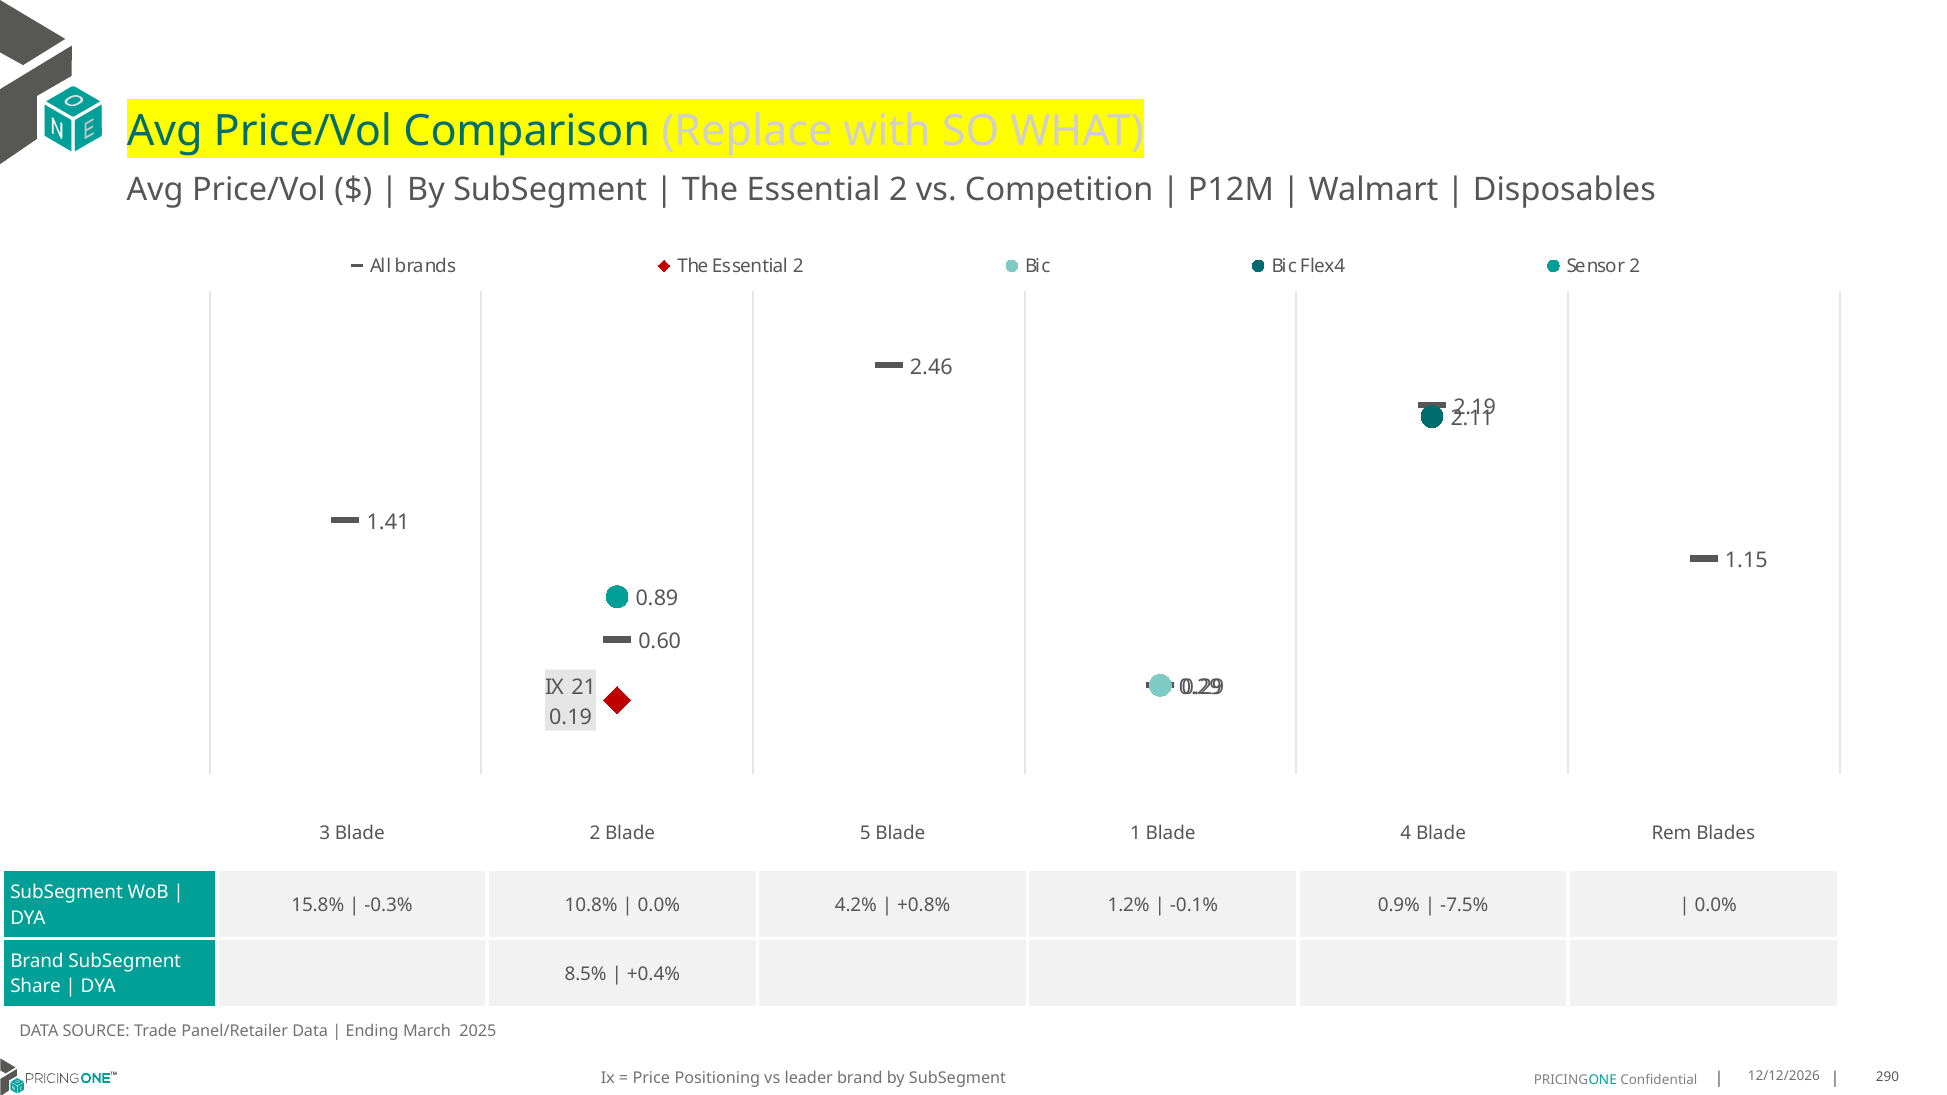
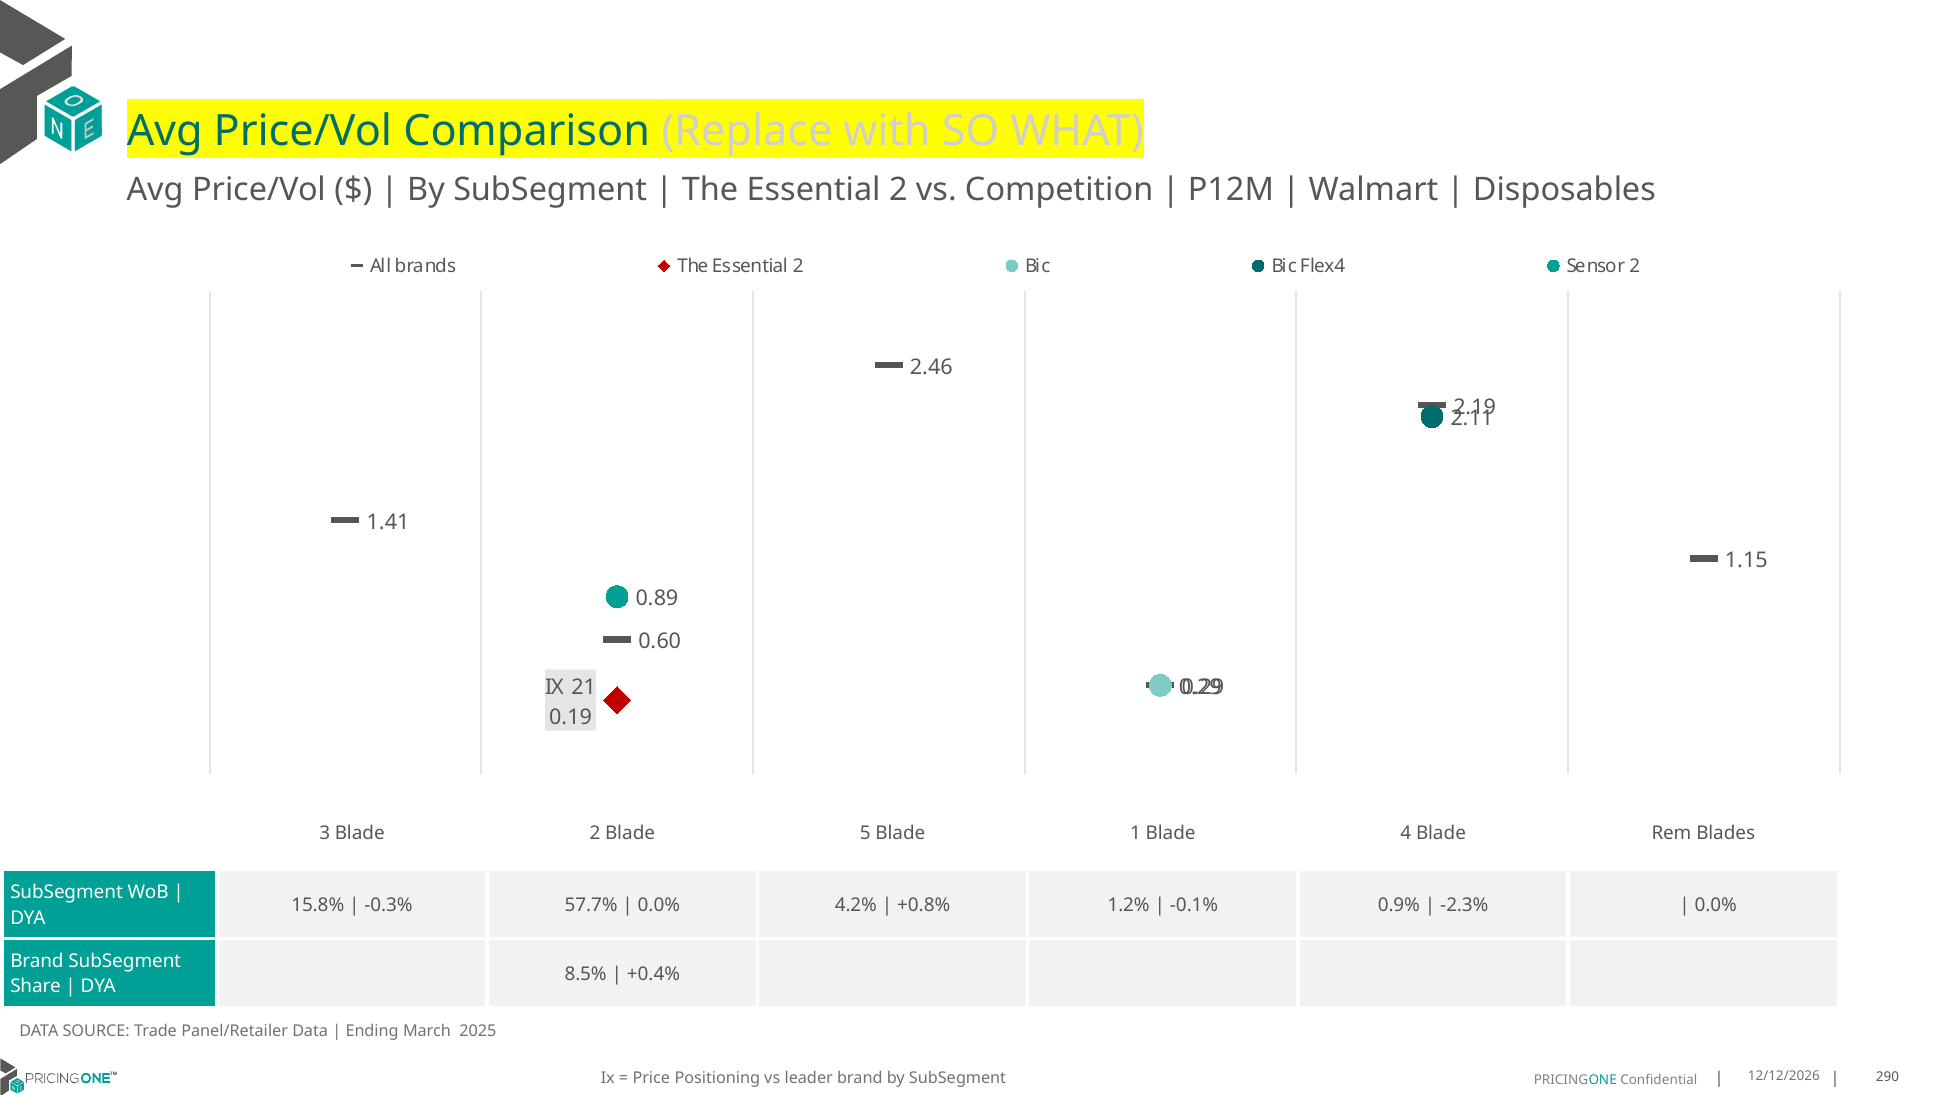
10.8%: 10.8% -> 57.7% (591, 905)
-7.5%: -7.5% -> -2.3% (1464, 905)
